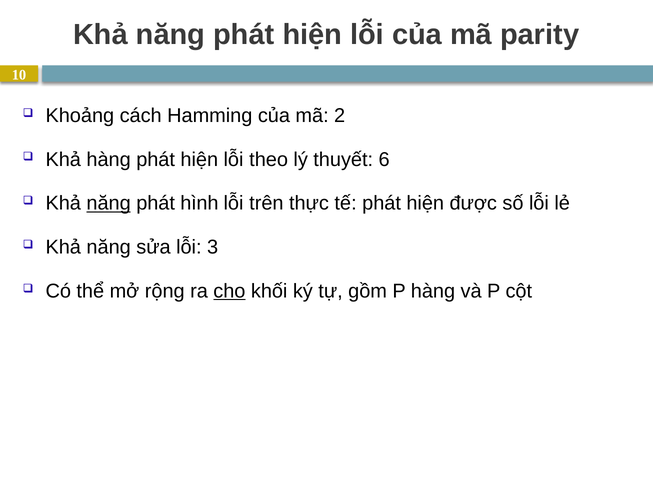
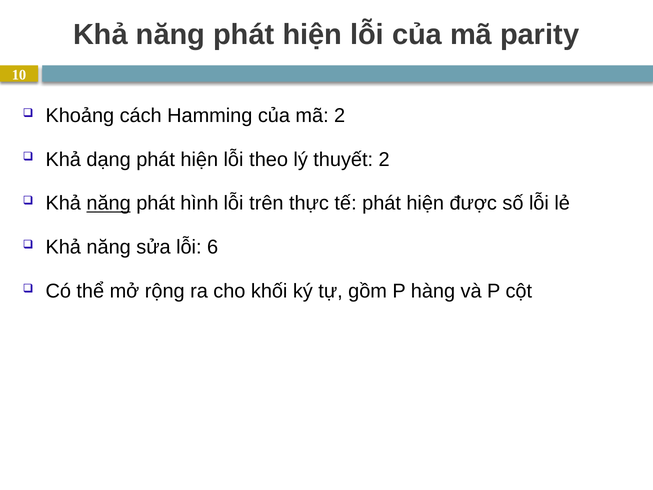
Khả hàng: hàng -> dạng (109, 159)
thuyết 6: 6 -> 2 (384, 159)
3: 3 -> 6 (213, 247)
cho underline: present -> none (229, 291)
